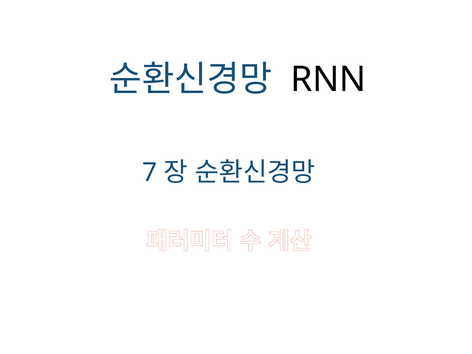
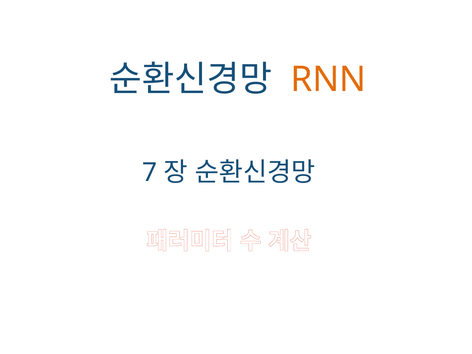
RNN colour: black -> orange (328, 80)
